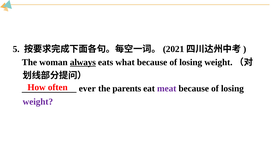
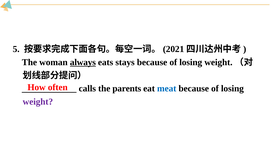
what: what -> stays (125, 62)
ever: ever -> calls (87, 88)
meat colour: purple -> blue (167, 88)
